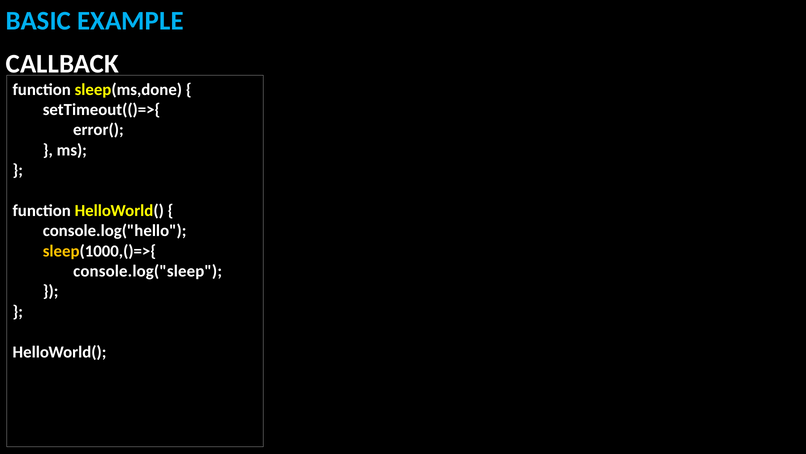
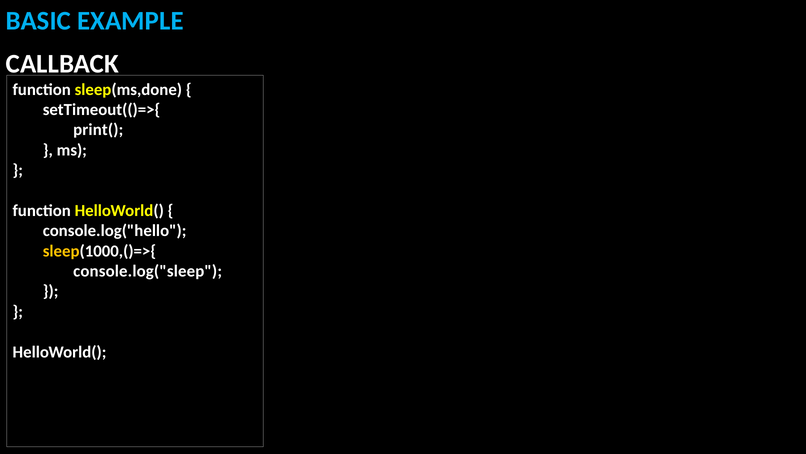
error(: error( -> print( (98, 130)
